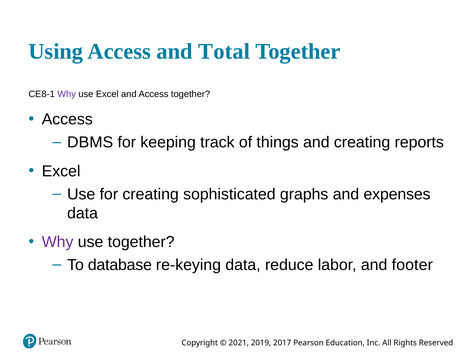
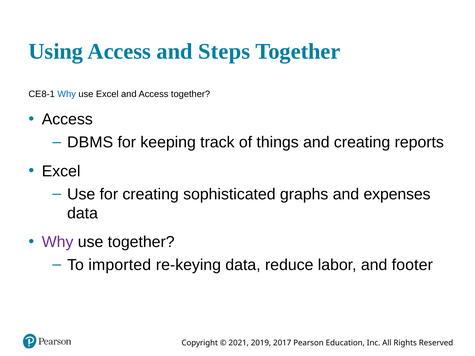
Total: Total -> Steps (224, 52)
Why colour: purple -> blue (67, 94)
database: database -> imported (120, 265)
